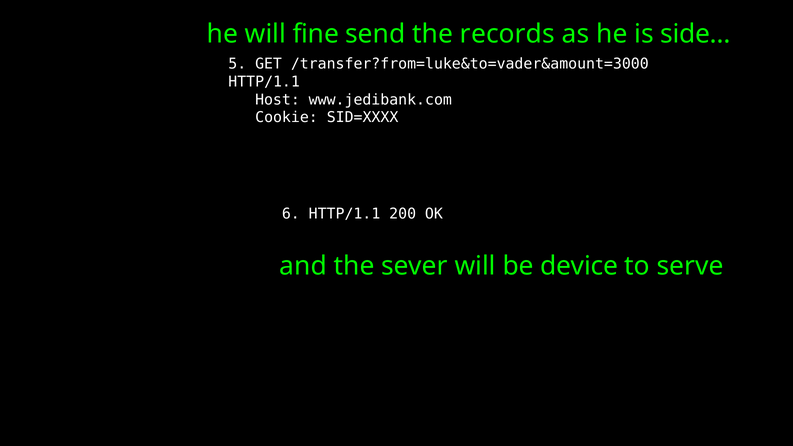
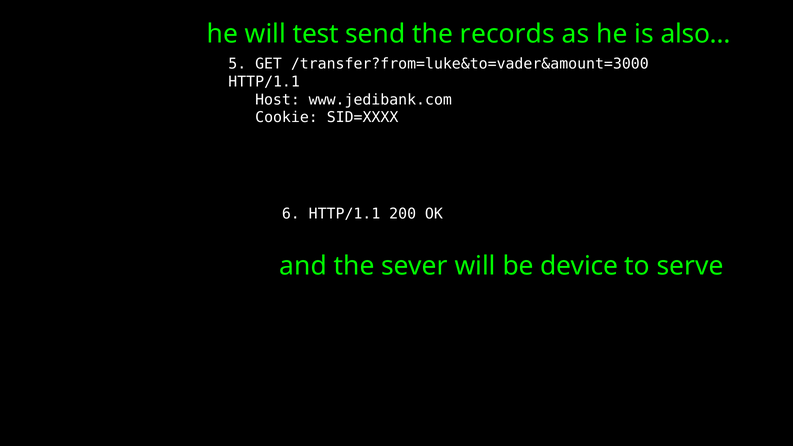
fine: fine -> test (316, 34)
side…: side… -> also… (696, 34)
